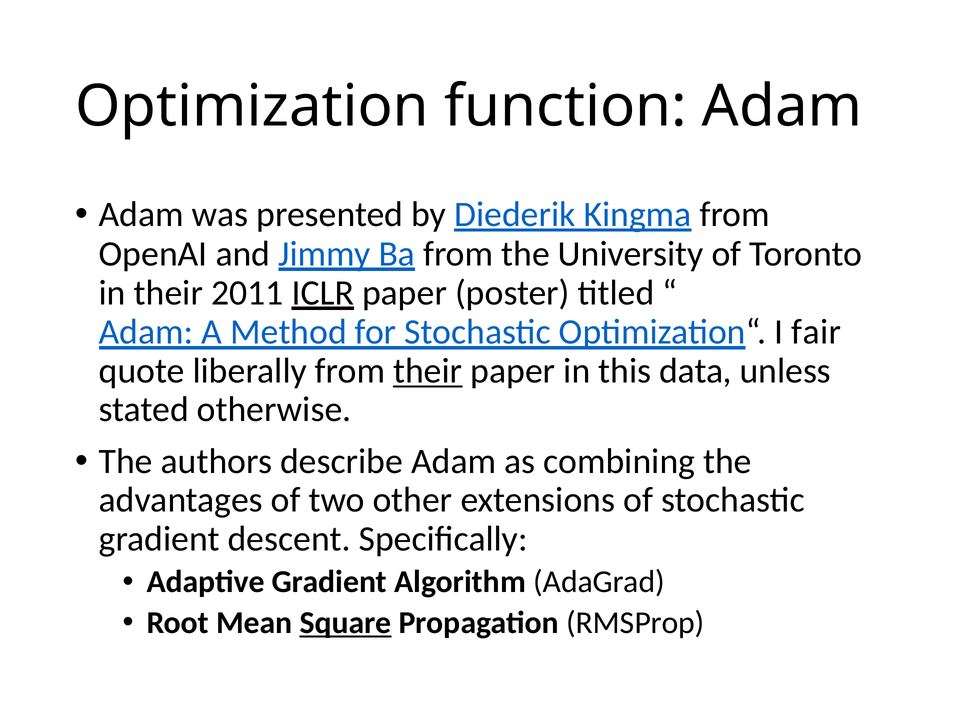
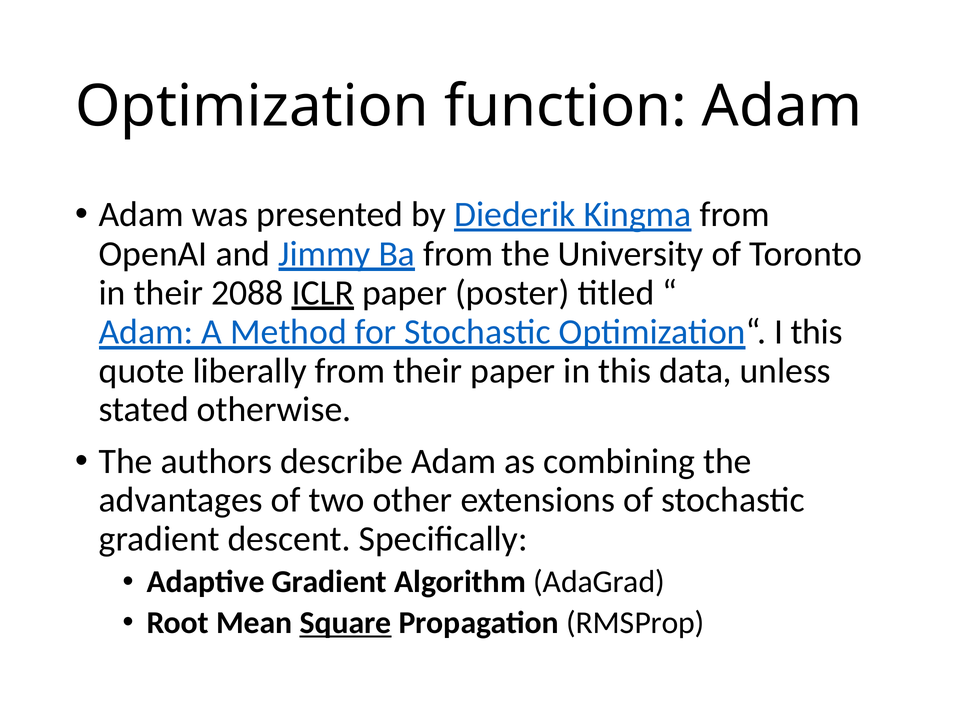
2011: 2011 -> 2088 (247, 293)
I fair: fair -> this (817, 332)
their underline: present -> none (428, 371)
